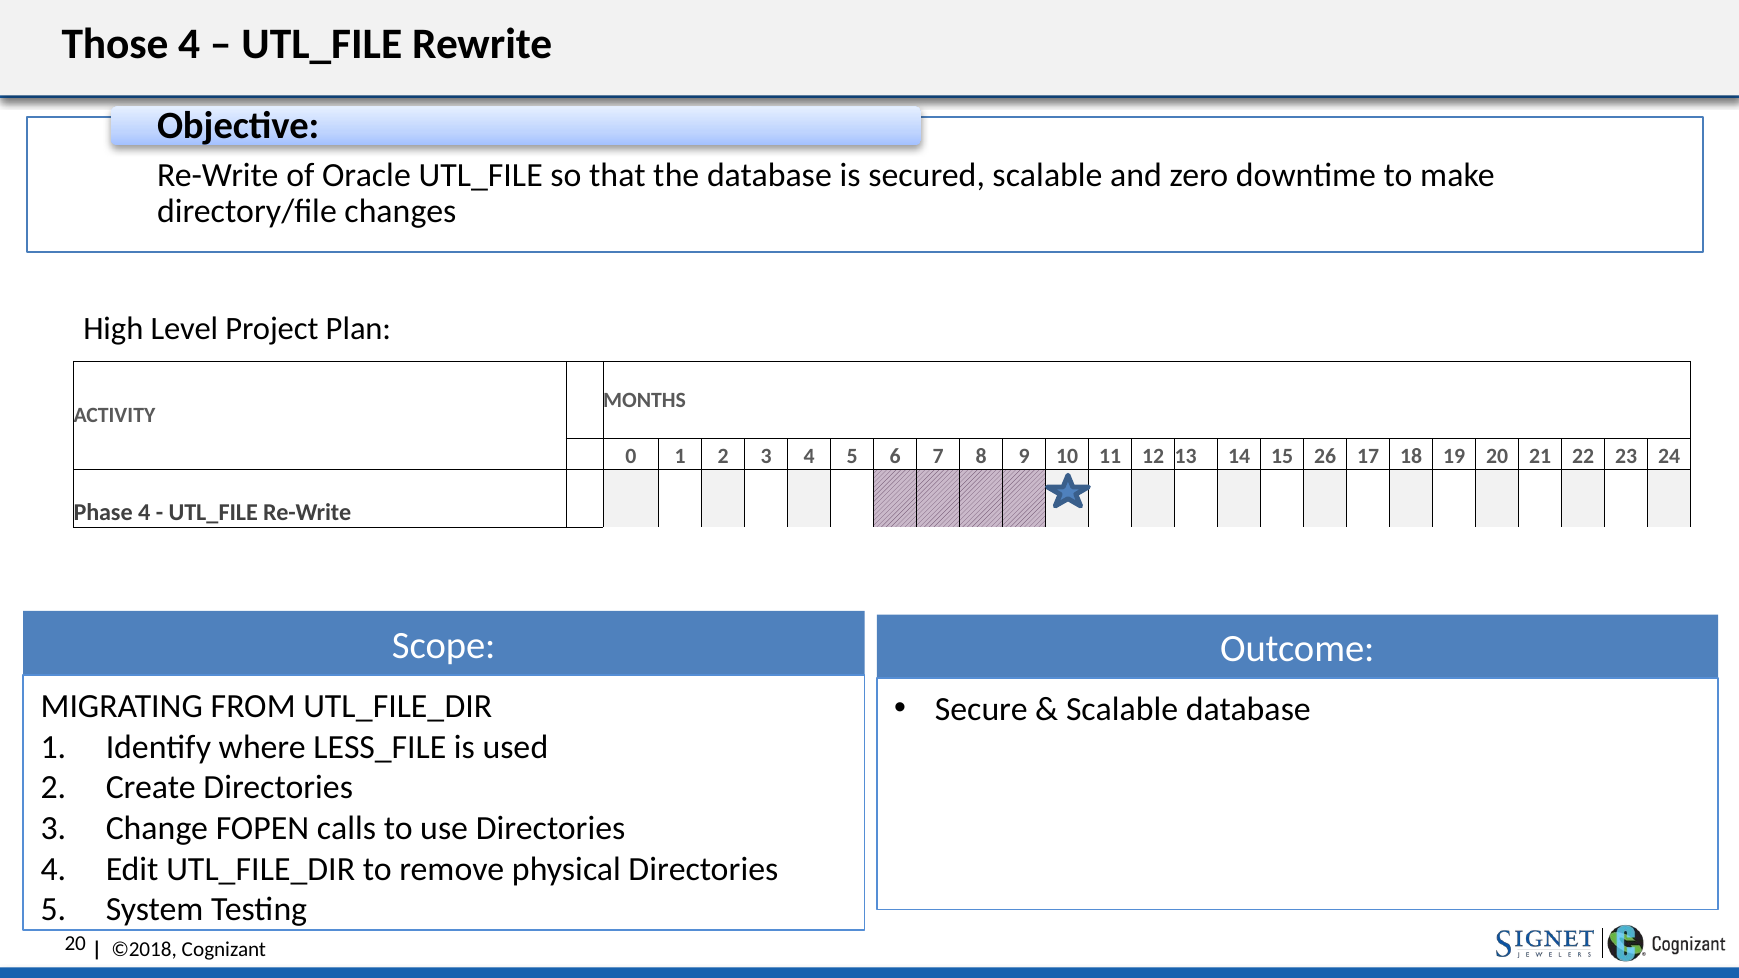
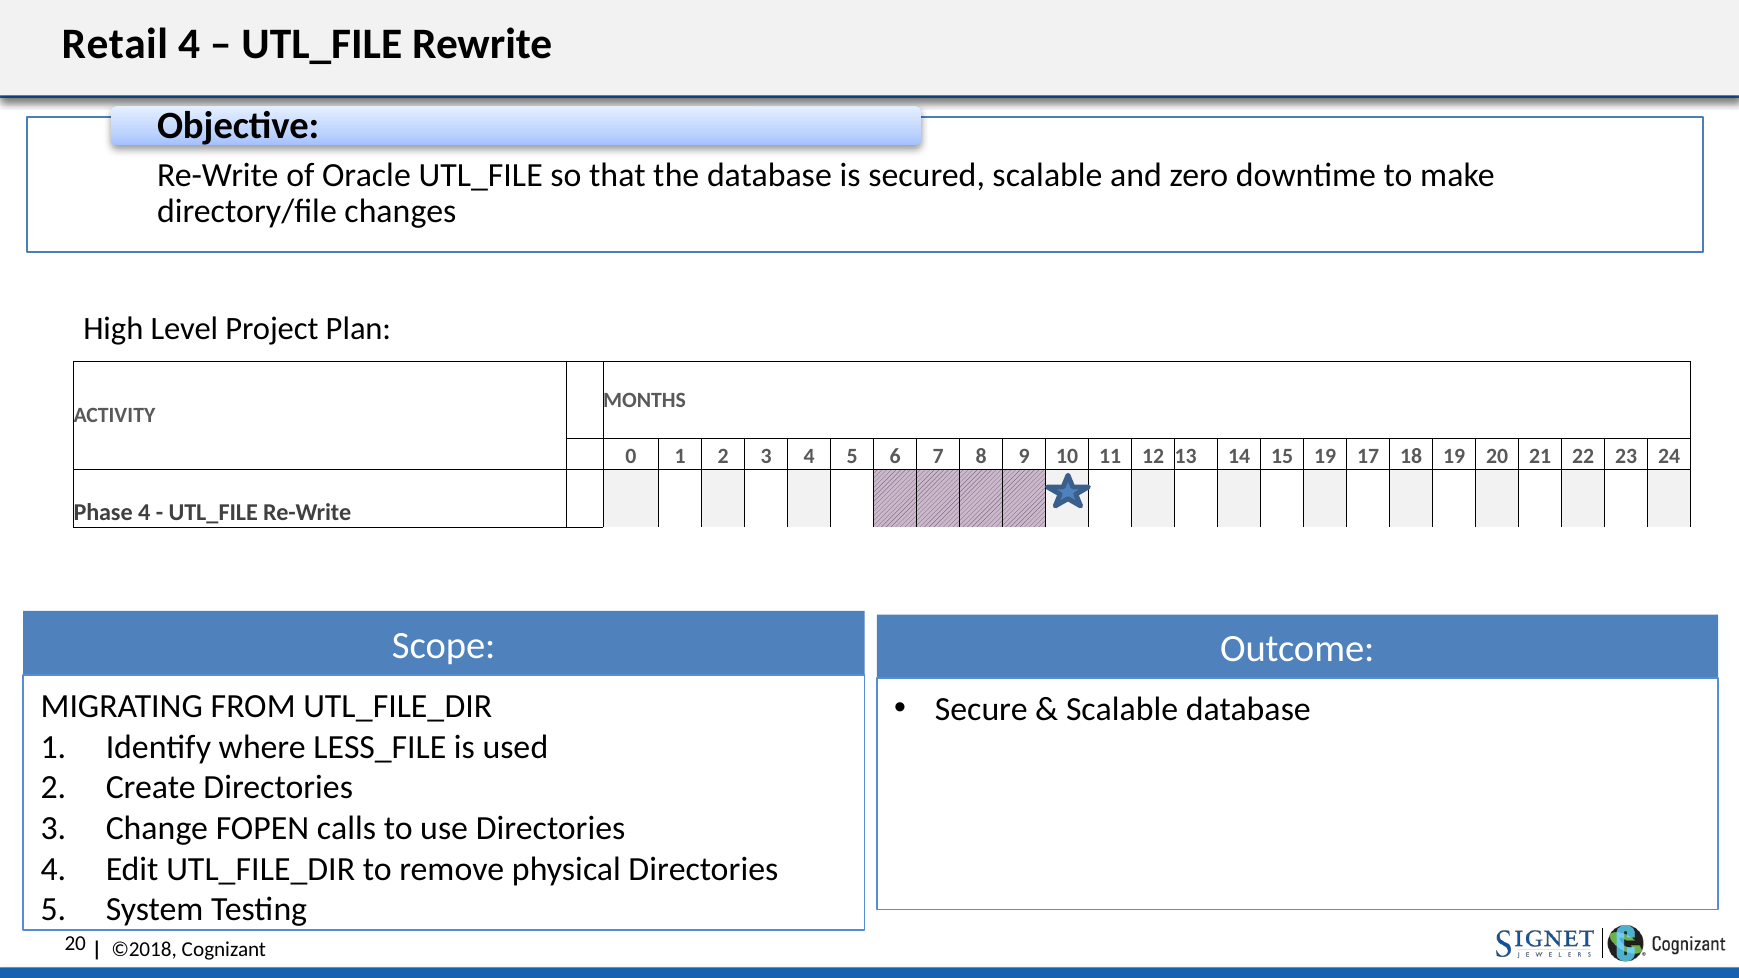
Those: Those -> Retail (115, 44)
15 26: 26 -> 19 (1325, 456)
